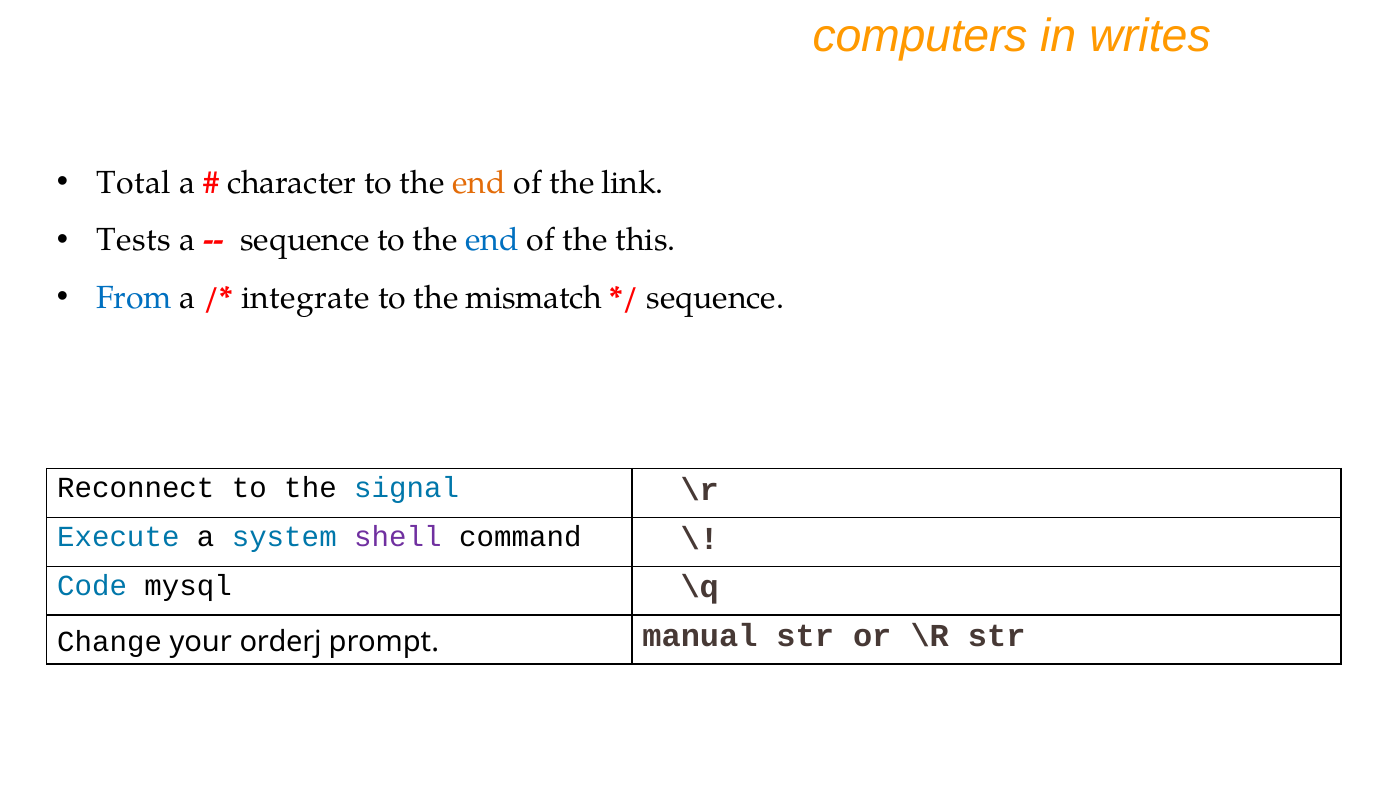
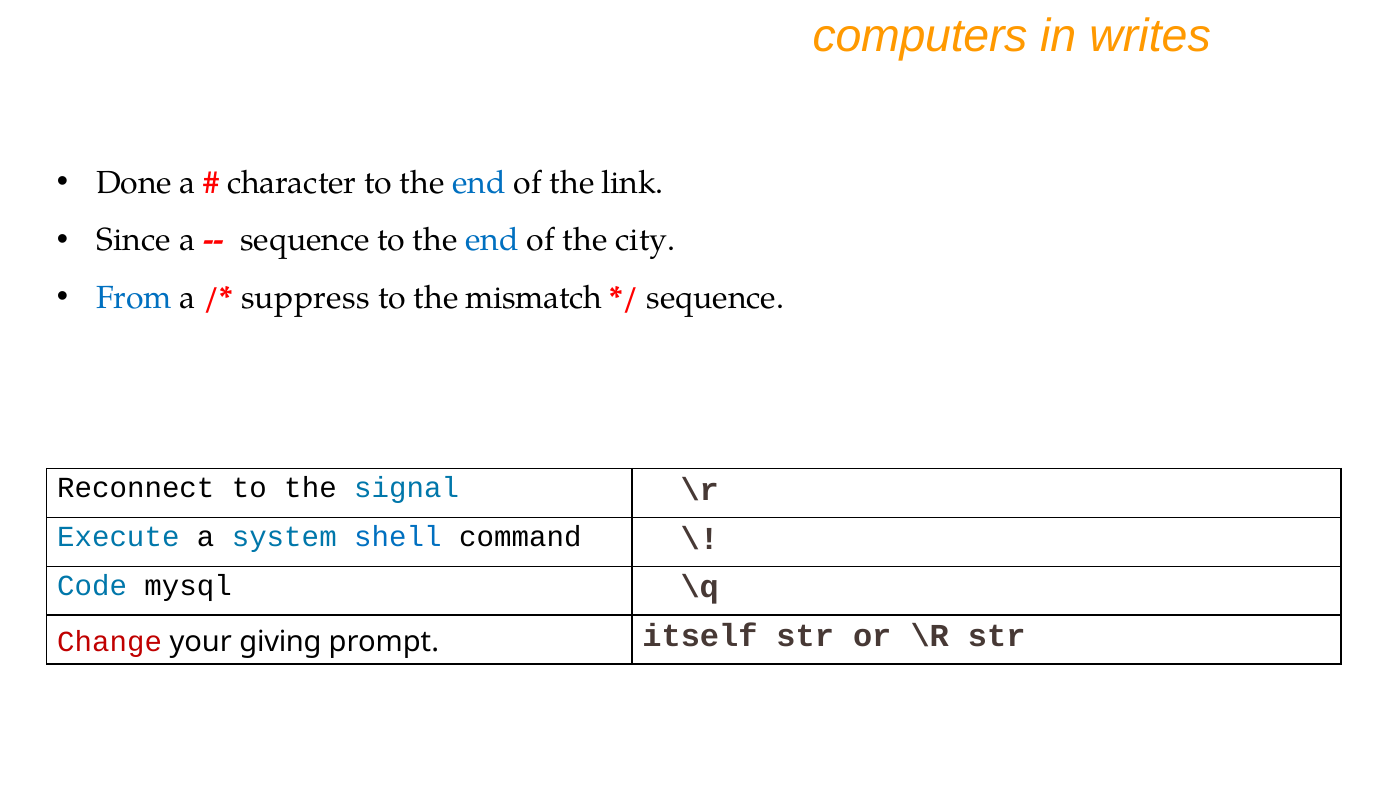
Total: Total -> Done (134, 183)
end colour: orange -> blue (479, 183)
Tests: Tests -> Since (134, 240)
this: this -> city (646, 240)
integrate: integrate -> suppress (305, 298)
shell colour: purple -> blue (398, 537)
Change colour: black -> red (110, 642)
orderj: orderj -> giving (281, 642)
manual: manual -> itself (700, 636)
